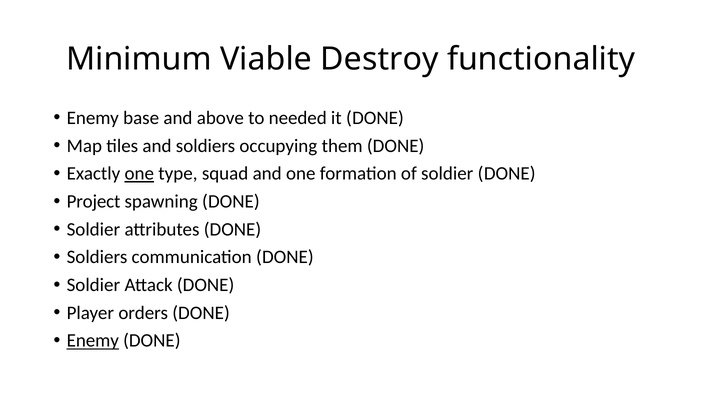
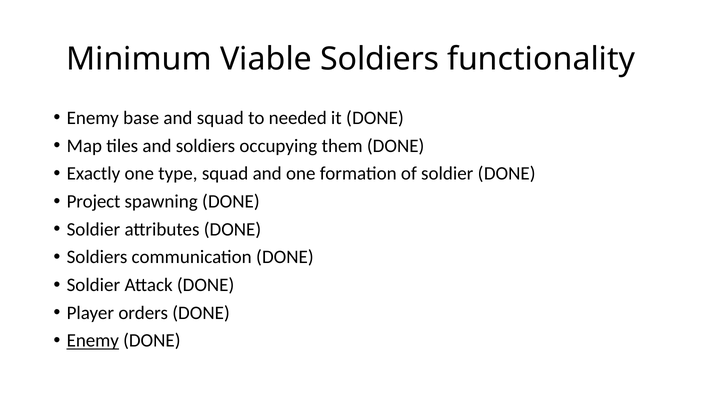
Viable Destroy: Destroy -> Soldiers (380, 59)
and above: above -> squad (220, 118)
one underline: present -> none (139, 174)
